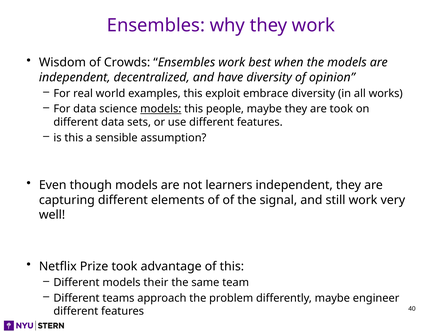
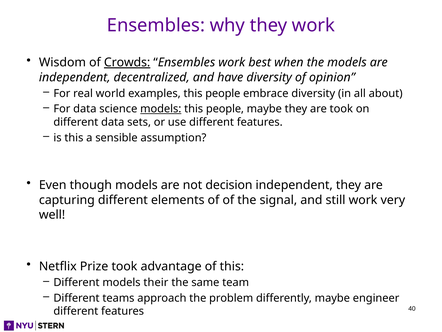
Crowds underline: none -> present (127, 62)
examples this exploit: exploit -> people (223, 93)
works: works -> about (386, 93)
learners: learners -> decision (229, 185)
